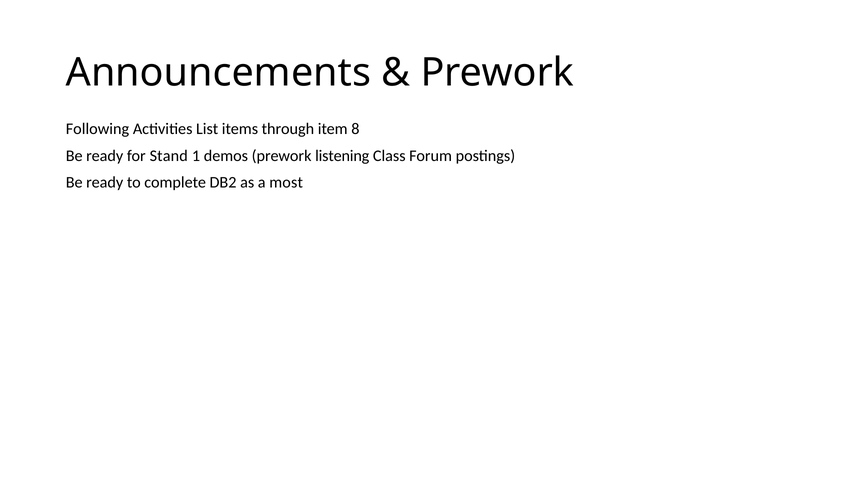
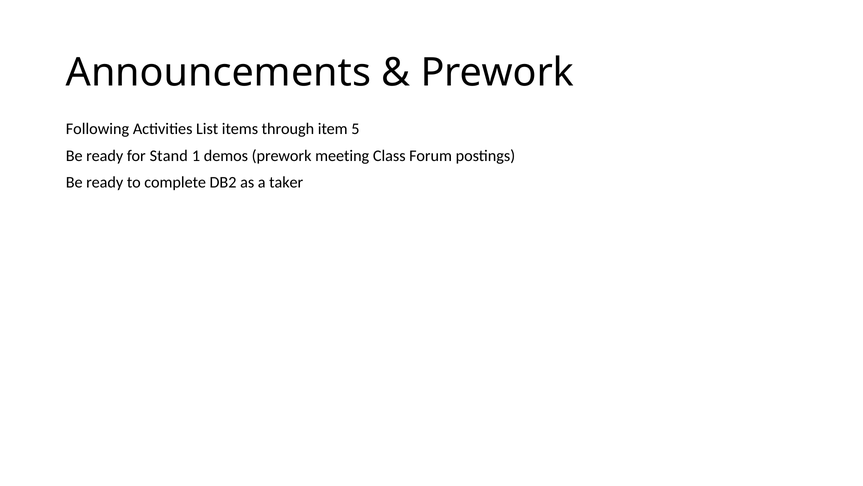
8: 8 -> 5 (355, 129)
listening: listening -> meeting (342, 155)
most: most -> taker (286, 182)
